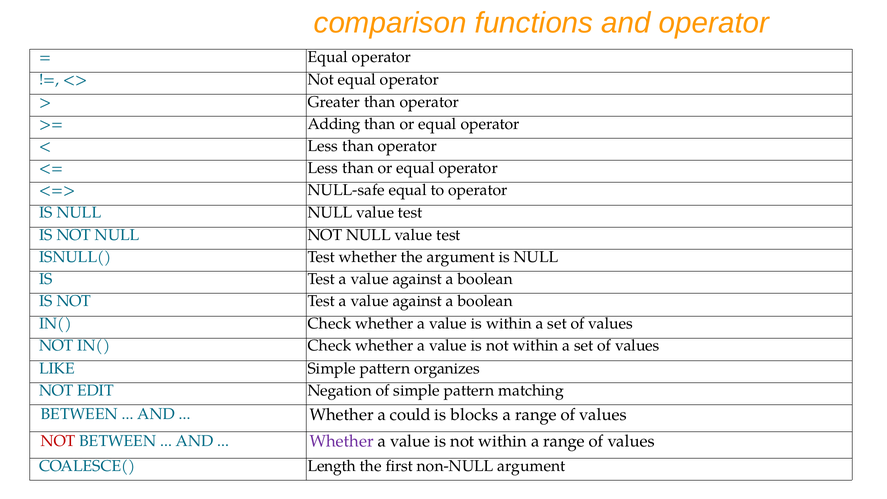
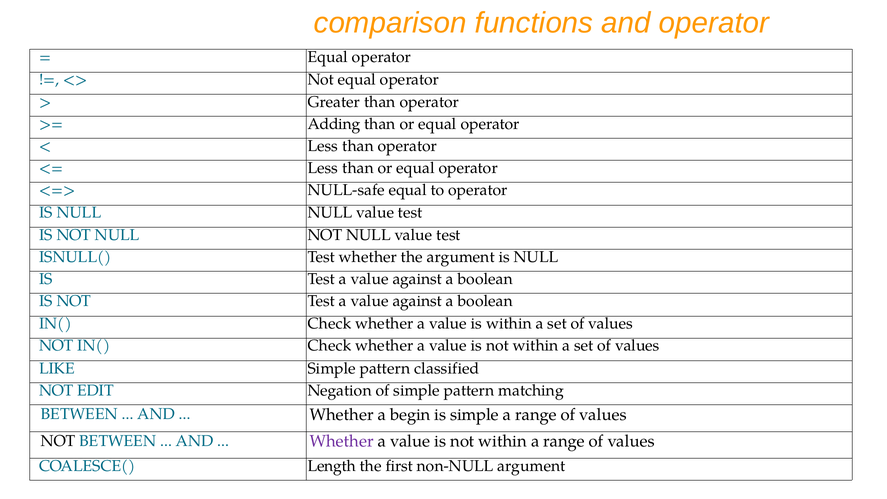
organizes: organizes -> classified (447, 368)
could: could -> begin (410, 415)
is blocks: blocks -> simple (475, 415)
NOT colour: red -> black (58, 441)
